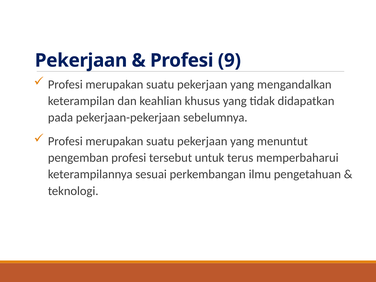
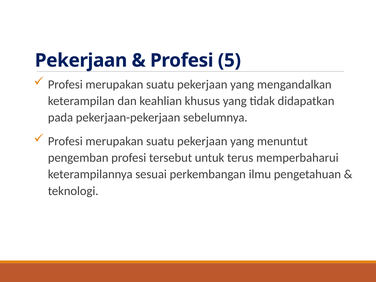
9: 9 -> 5 (229, 60)
